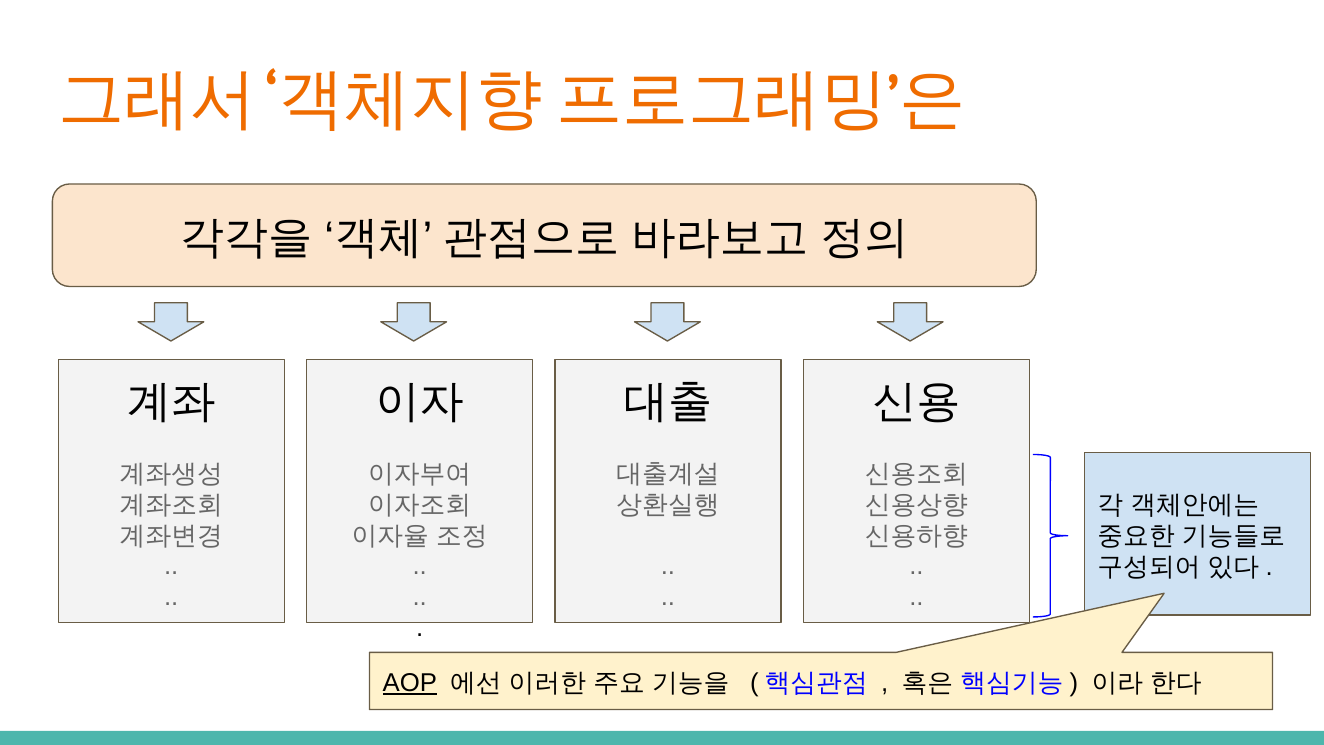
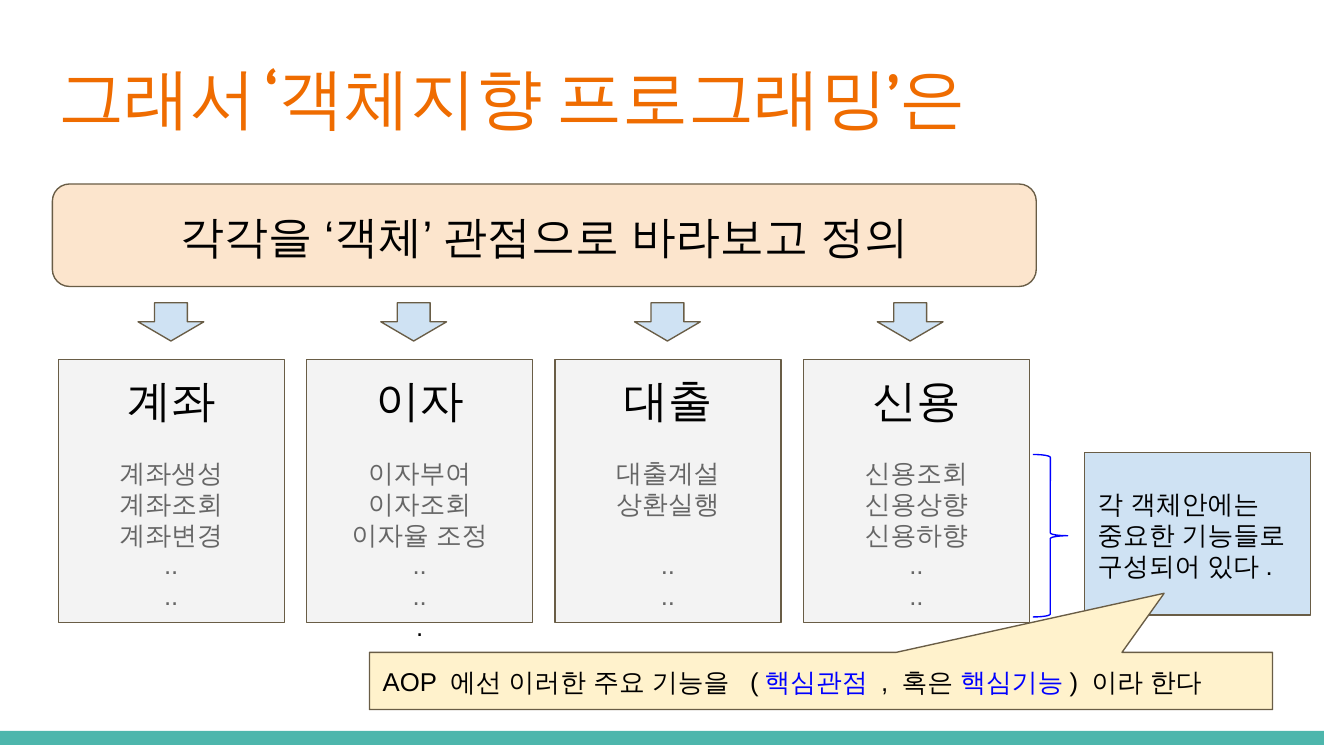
AOP underline: present -> none (410, 683)
